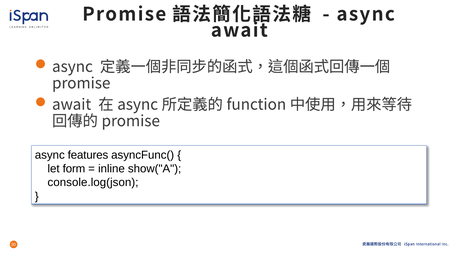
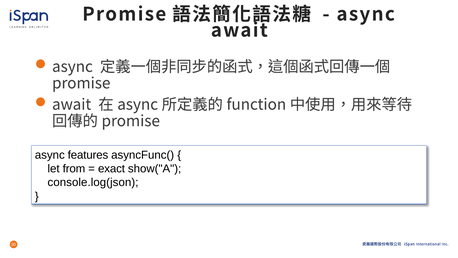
form: form -> from (74, 168)
inline: inline -> exact (112, 168)
